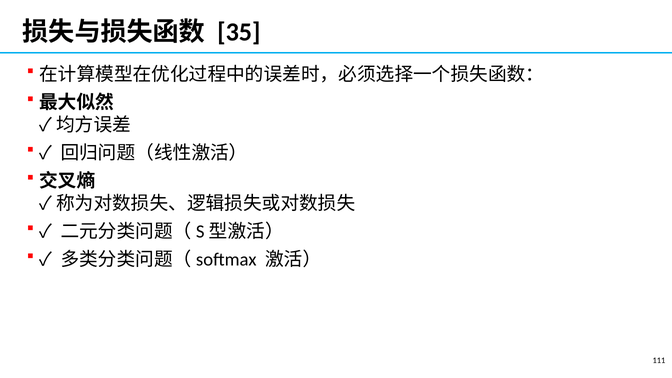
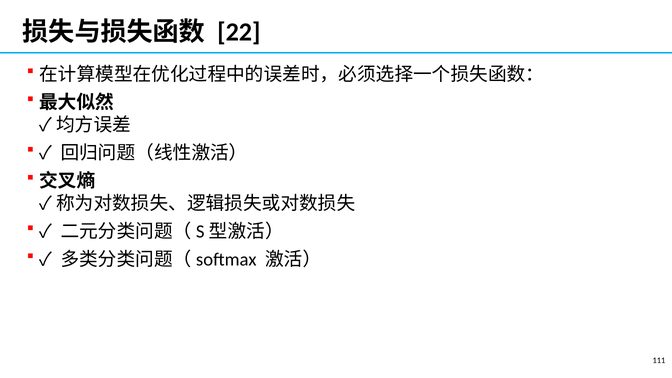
35: 35 -> 22 (239, 32)
